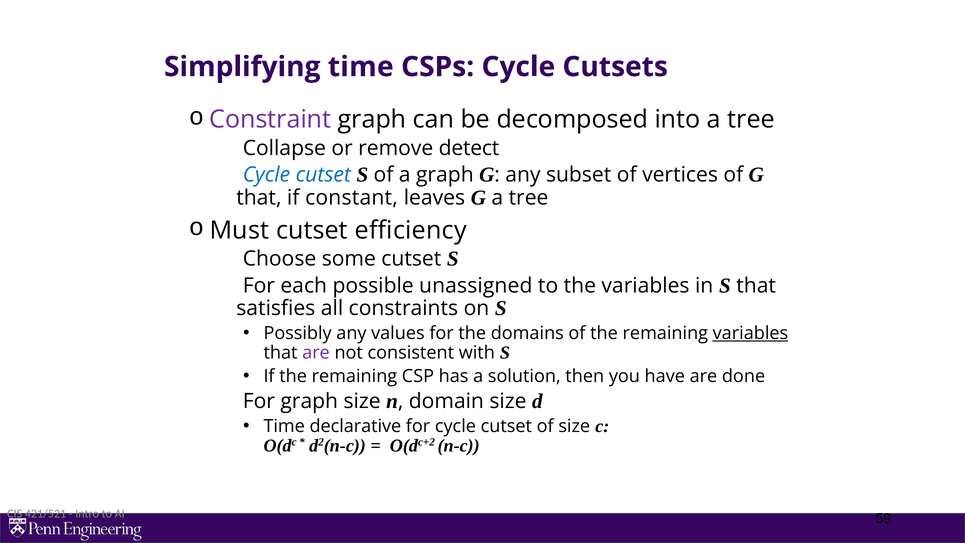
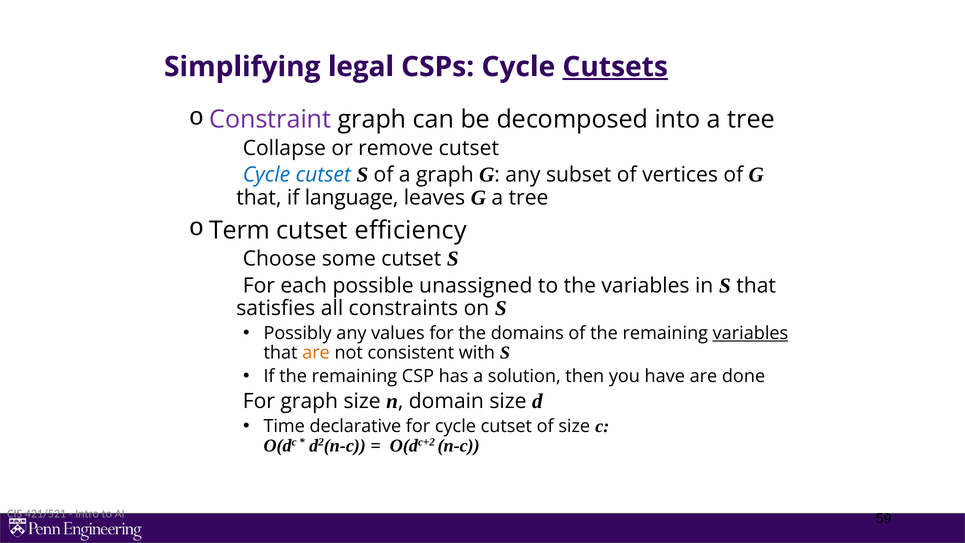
Simplifying time: time -> legal (361, 67)
Cutsets underline: none -> present (615, 67)
remove detect: detect -> cutset (469, 148)
constant: constant -> language (352, 198)
Must: Must -> Term (240, 230)
are colour: purple -> orange (316, 353)
